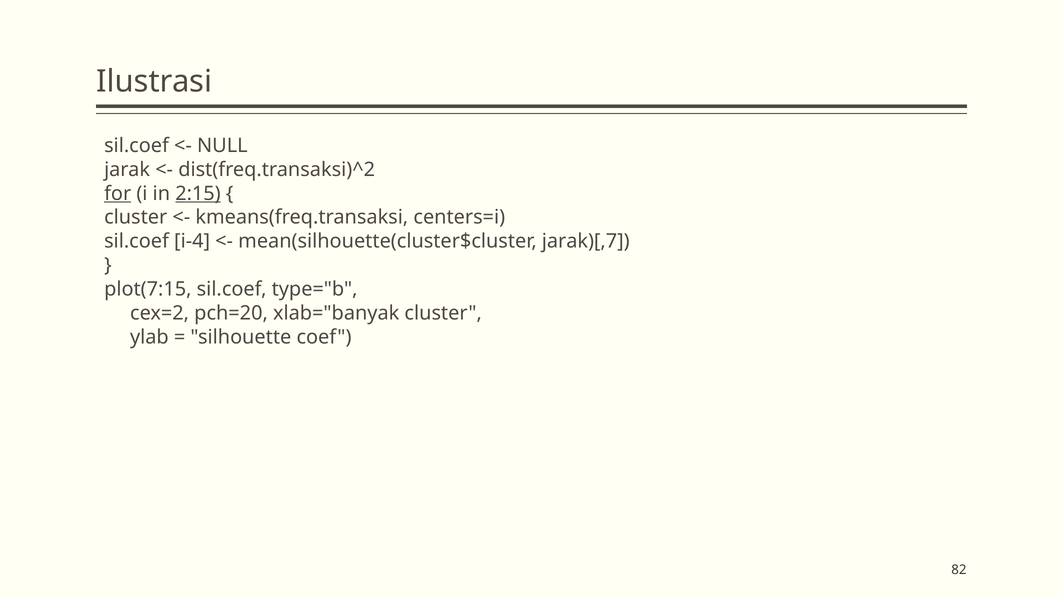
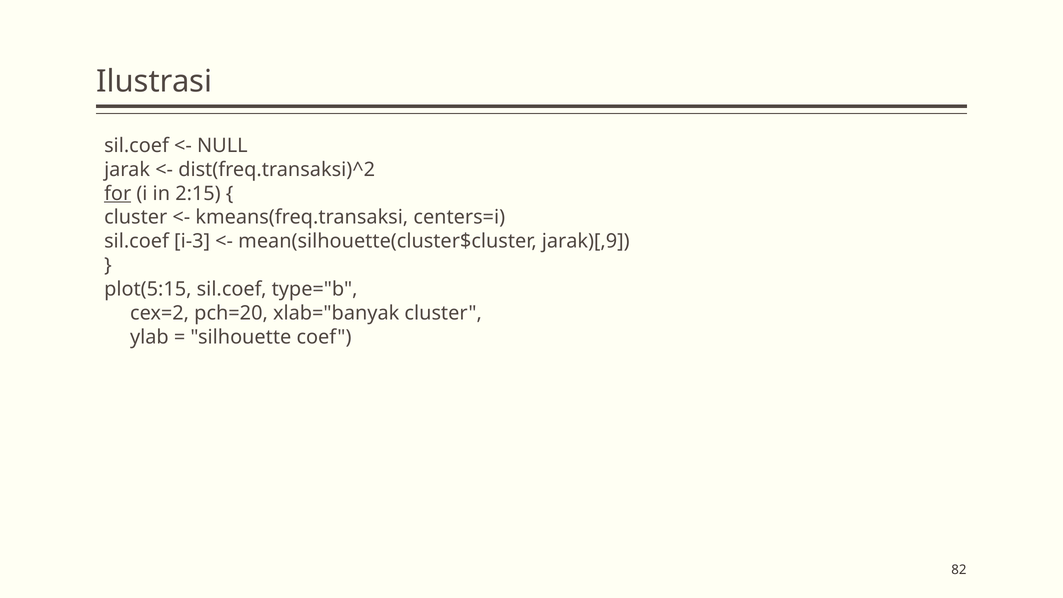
2:15 underline: present -> none (198, 193)
i-4: i-4 -> i-3 (192, 241)
jarak)[,7: jarak)[,7 -> jarak)[,9 (586, 241)
plot(7:15: plot(7:15 -> plot(5:15 (148, 289)
